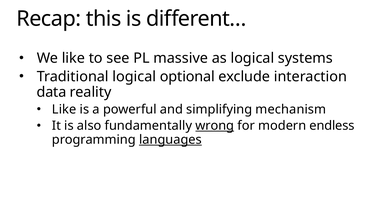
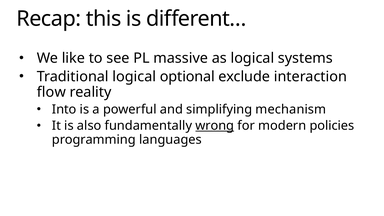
data: data -> flow (51, 92)
Like: Like -> Into (64, 109)
endless: endless -> policies (332, 126)
languages underline: present -> none (170, 140)
